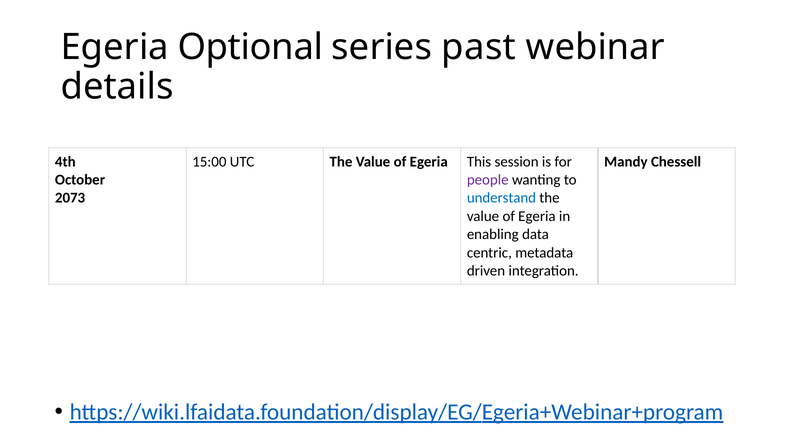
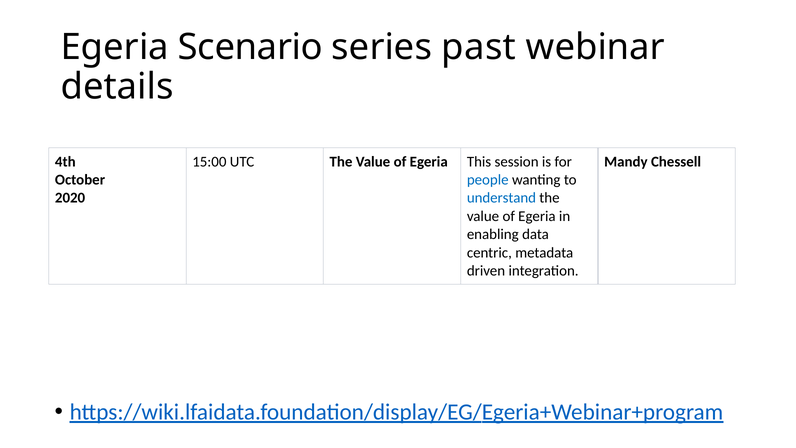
Optional: Optional -> Scenario (250, 47)
people colour: purple -> blue (488, 180)
2073: 2073 -> 2020 (70, 198)
